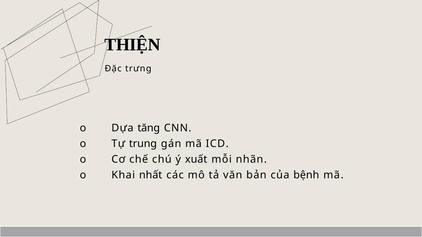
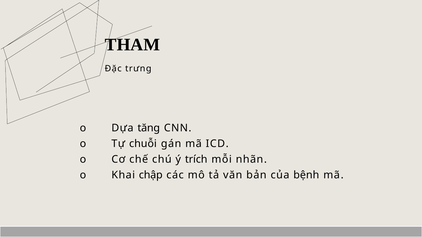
THIỆN: THIỆN -> THAM (132, 45)
trung: trung -> chuỗi (143, 144)
xuất: xuất -> trích (196, 160)
nhất: nhất -> chập (151, 175)
